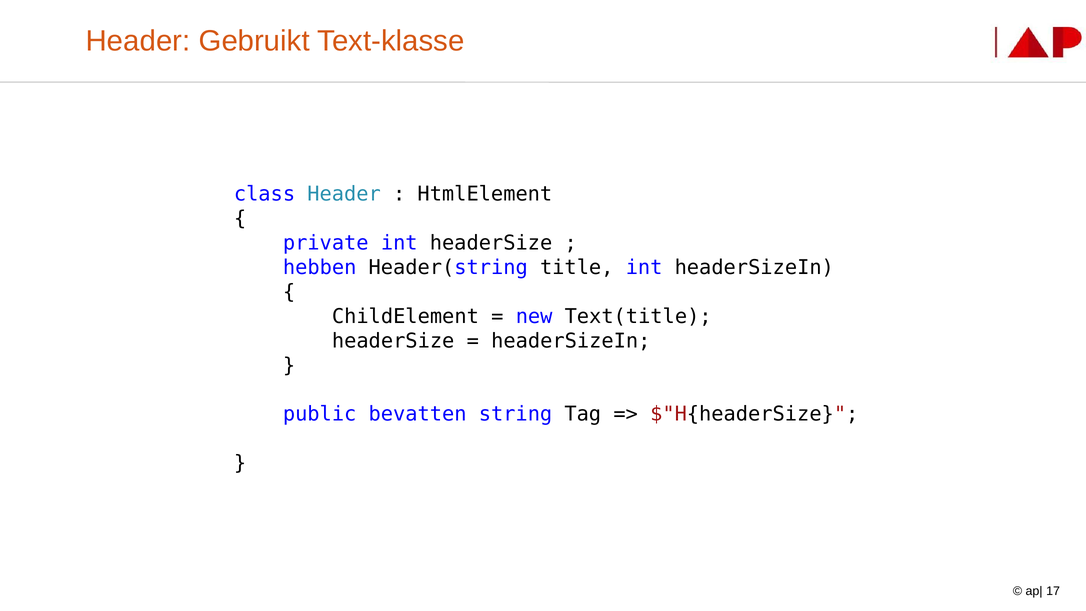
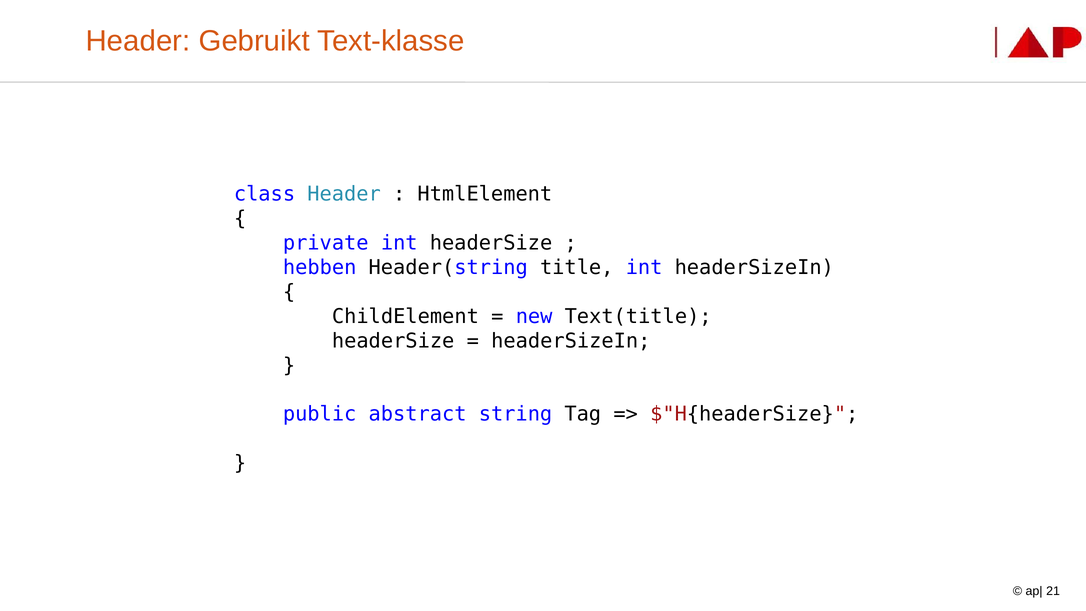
bevatten: bevatten -> abstract (418, 414)
17: 17 -> 21 (1053, 591)
